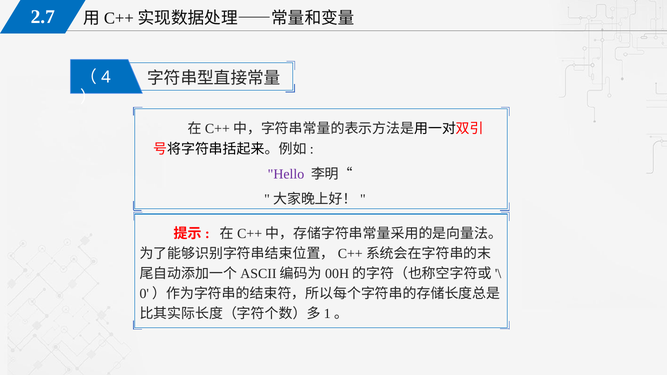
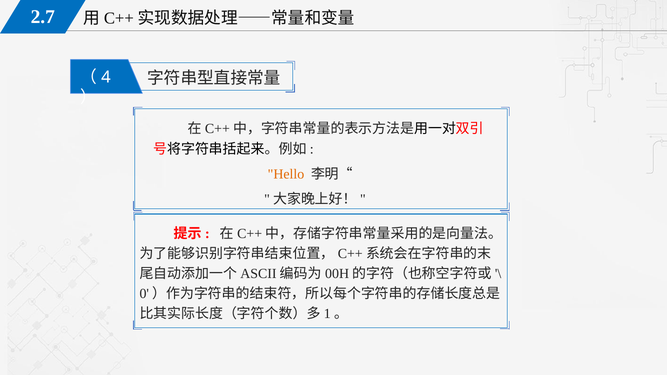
Hello colour: purple -> orange (286, 174)
